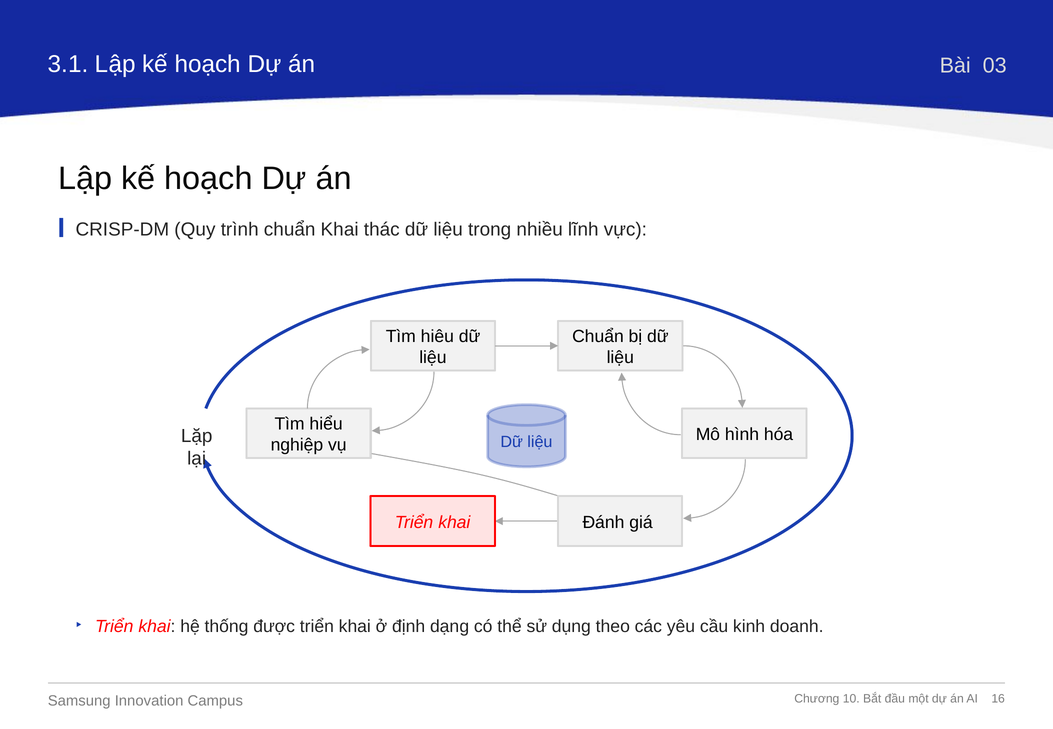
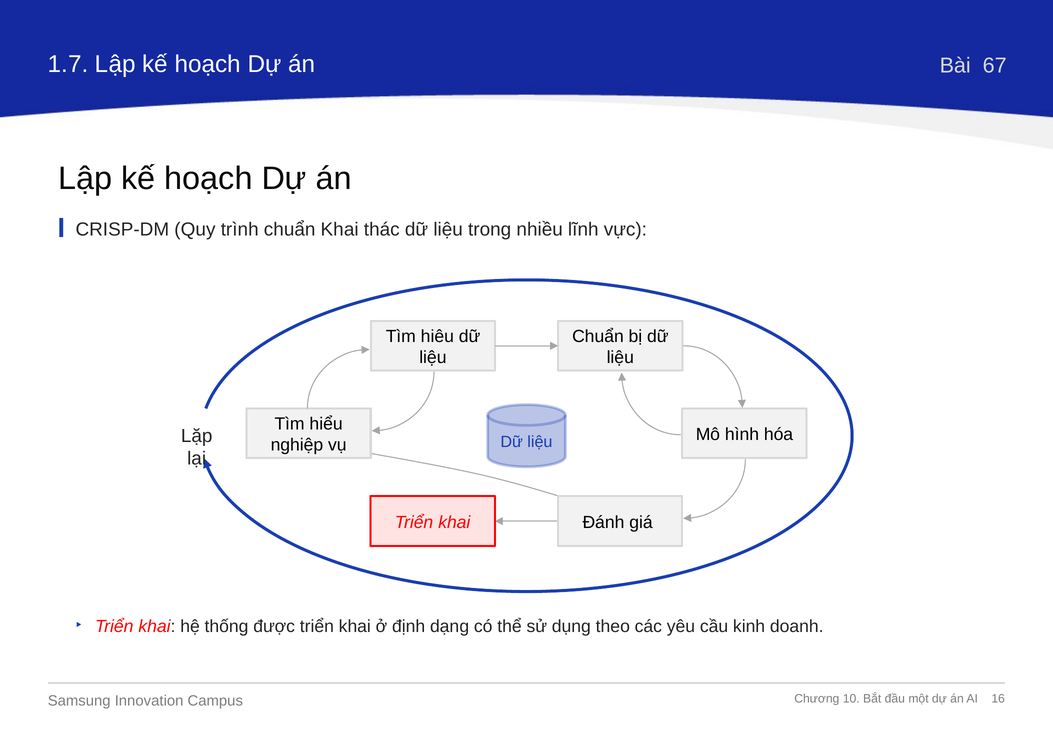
3.1: 3.1 -> 1.7 (68, 64)
03: 03 -> 67 (995, 66)
